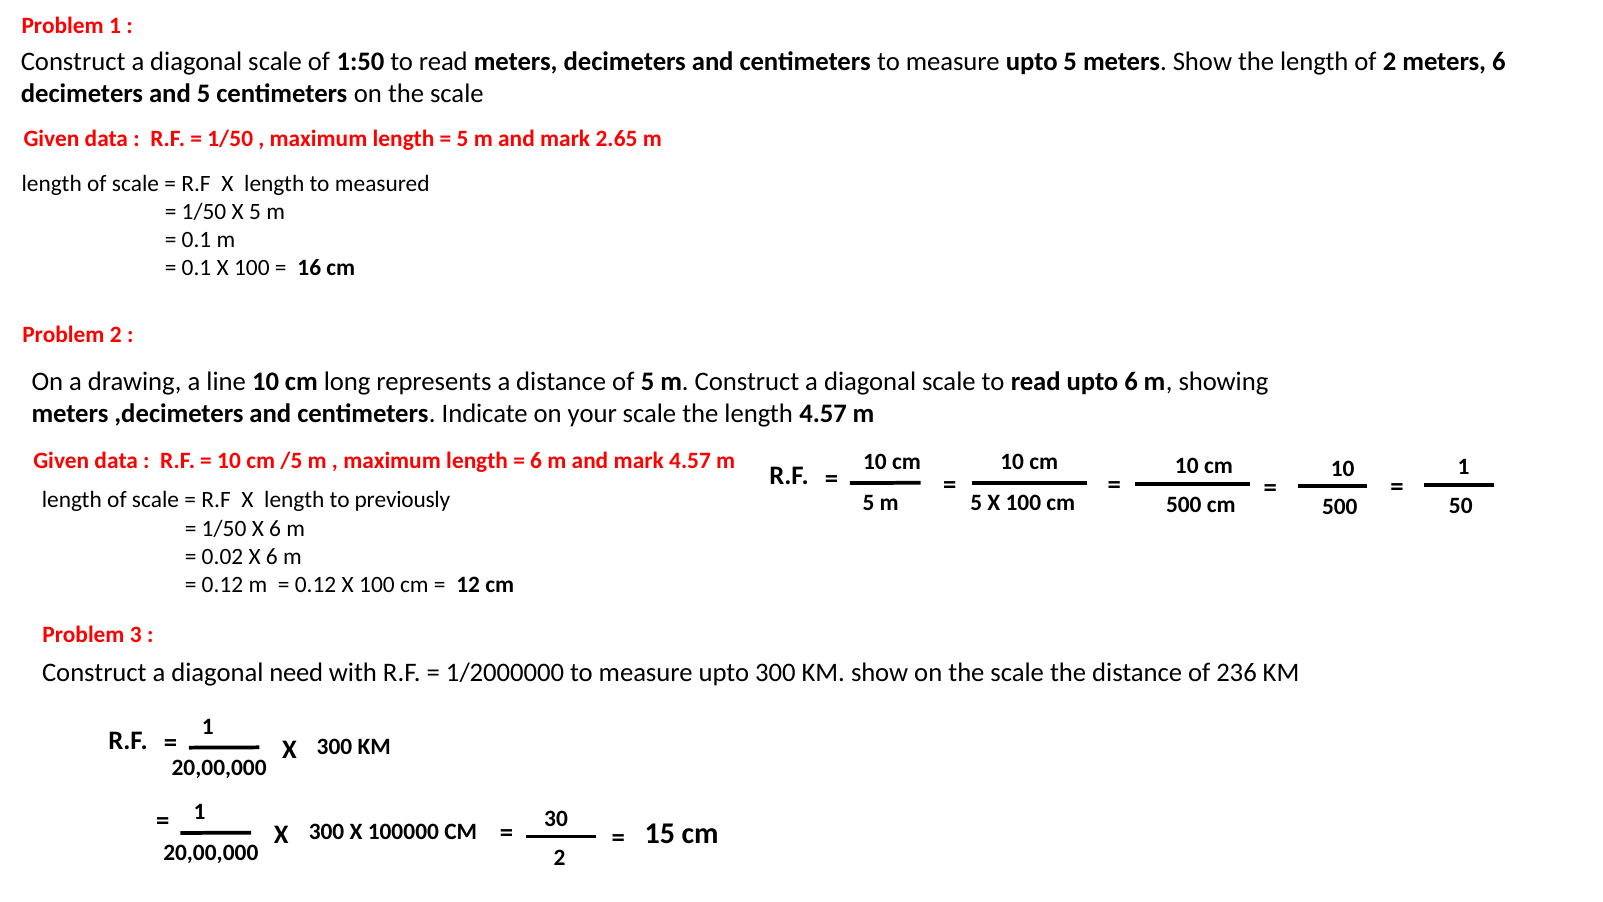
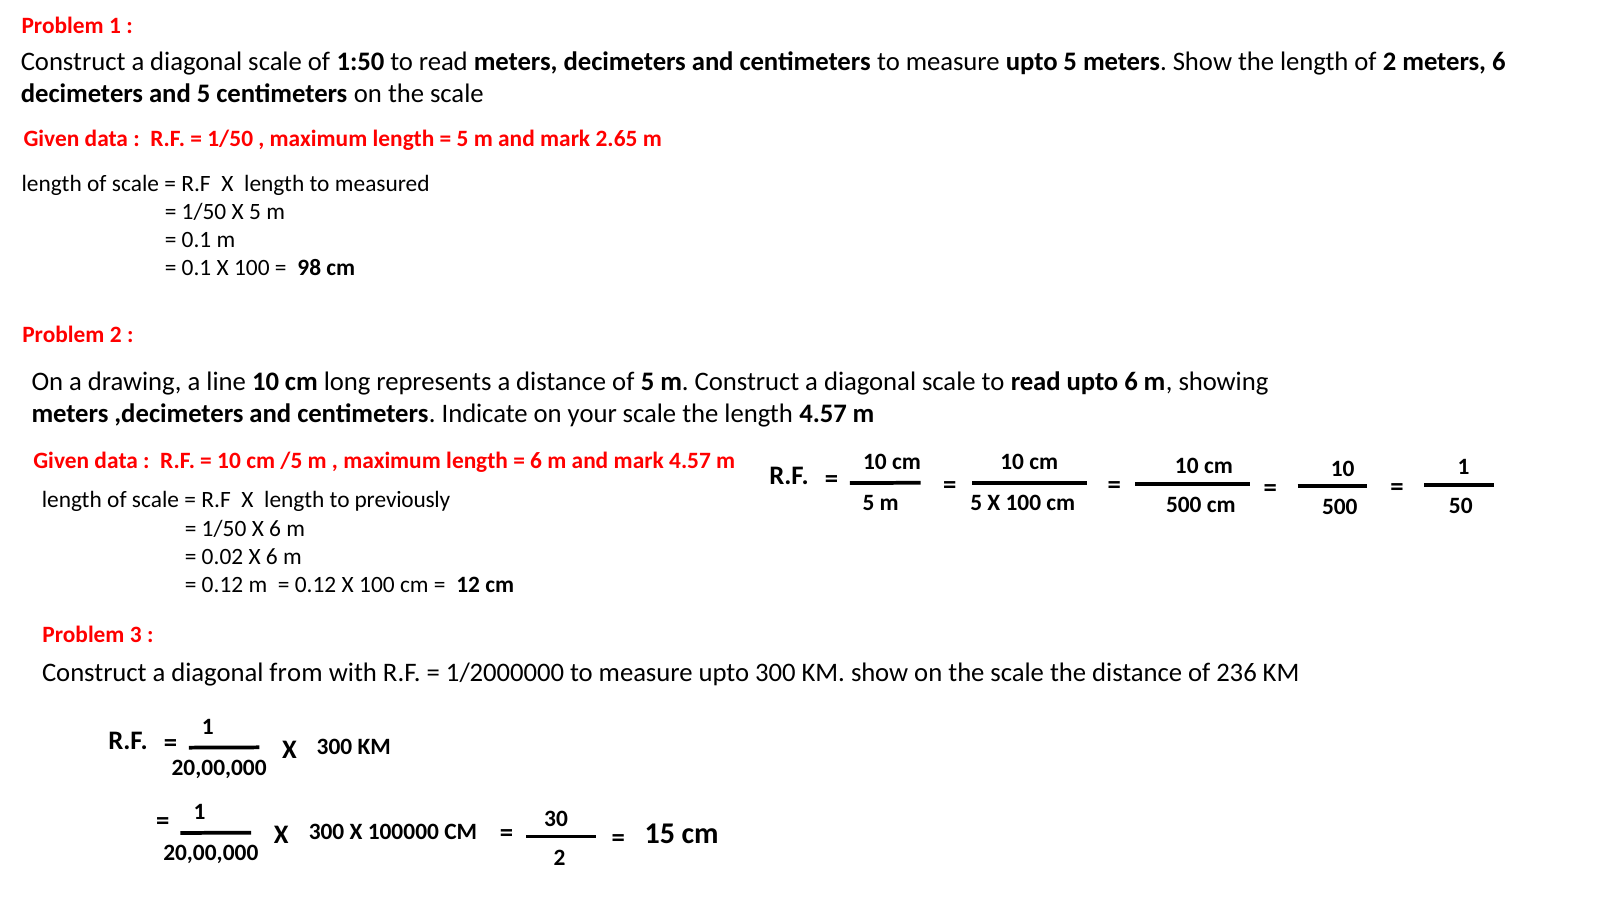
16: 16 -> 98 (309, 268)
need: need -> from (296, 673)
